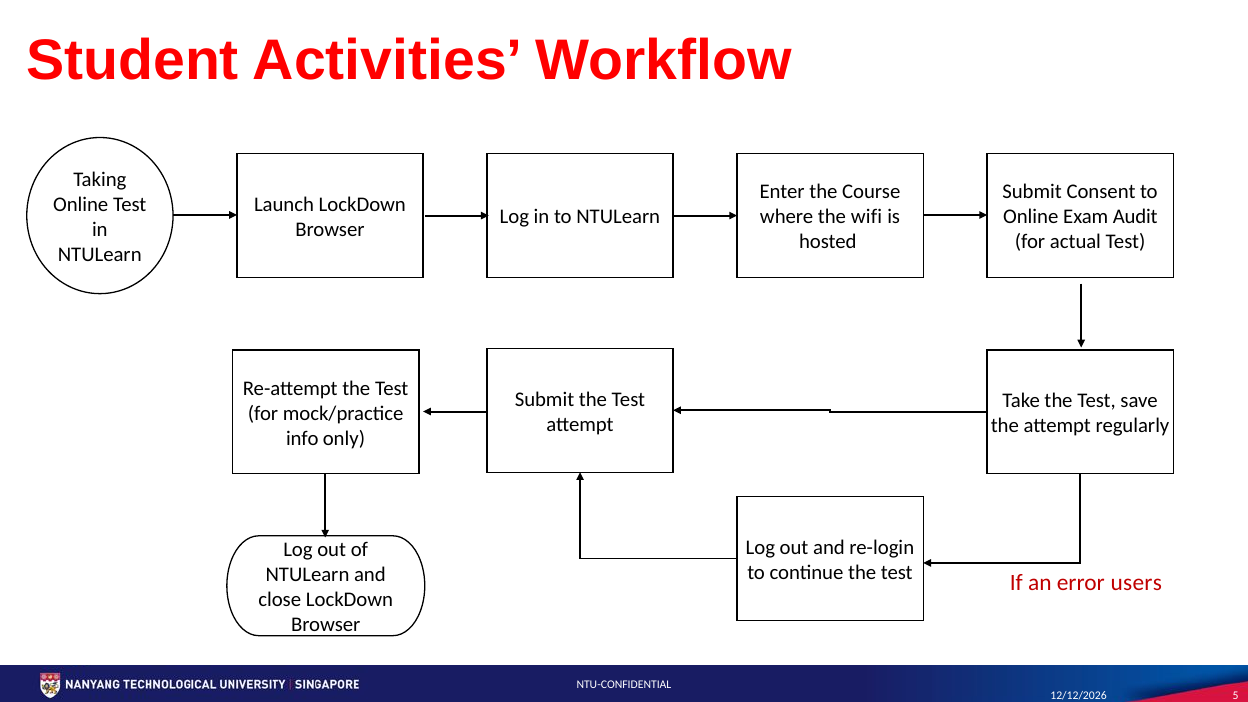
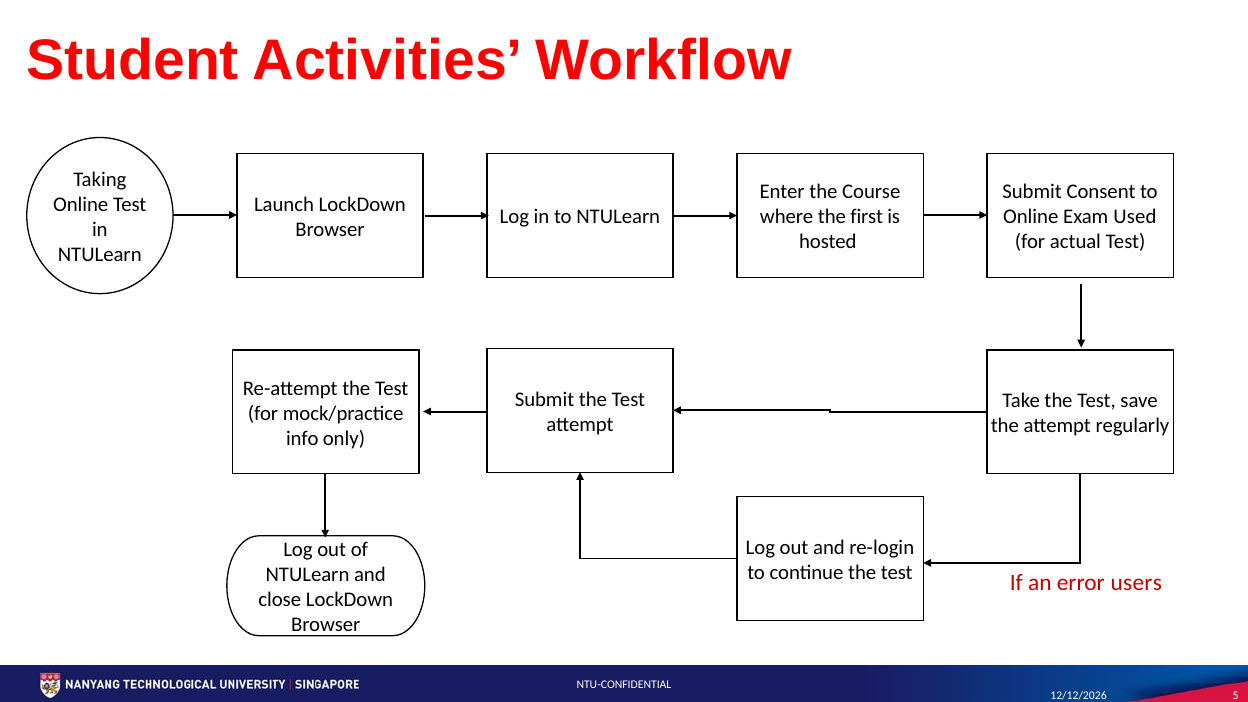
wifi: wifi -> first (867, 217)
Audit: Audit -> Used (1135, 217)
